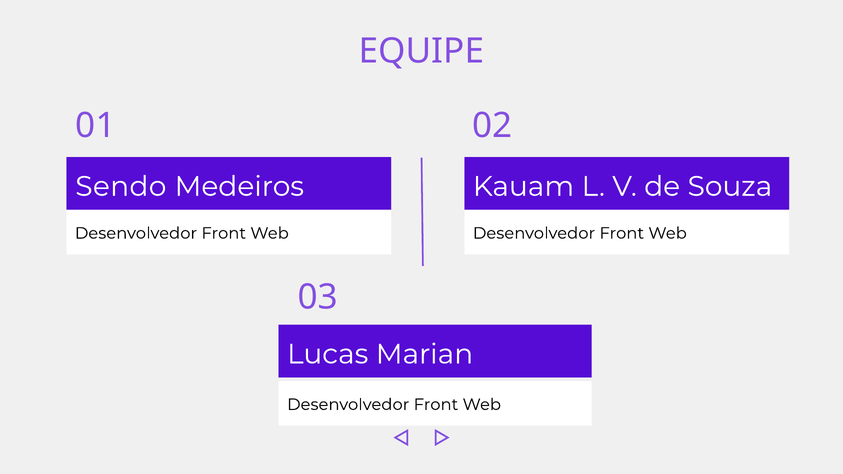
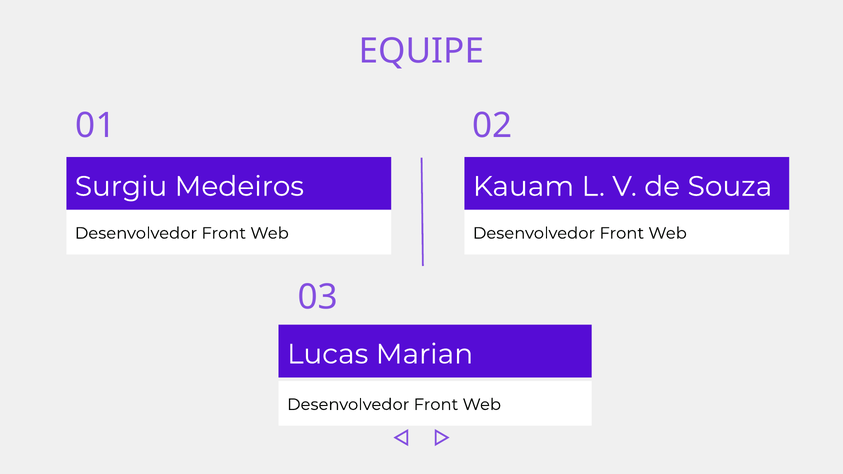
Sendo: Sendo -> Surgiu (121, 187)
